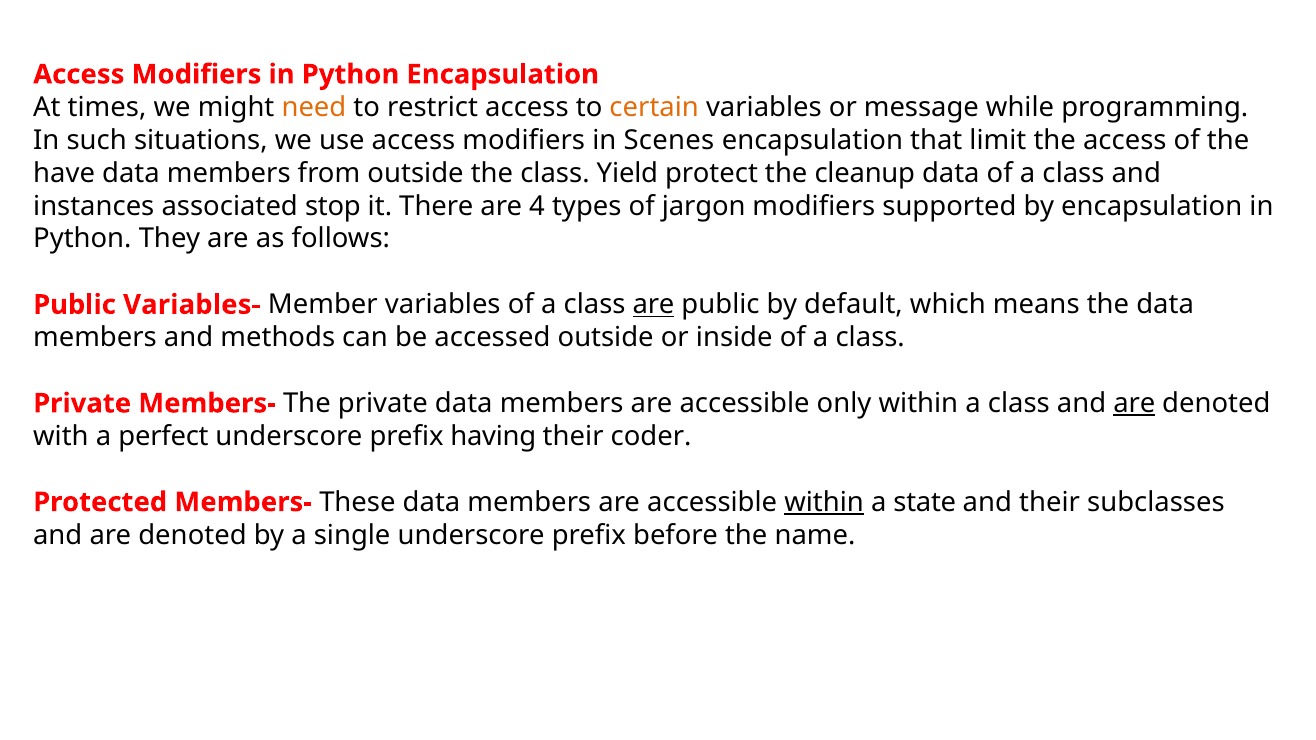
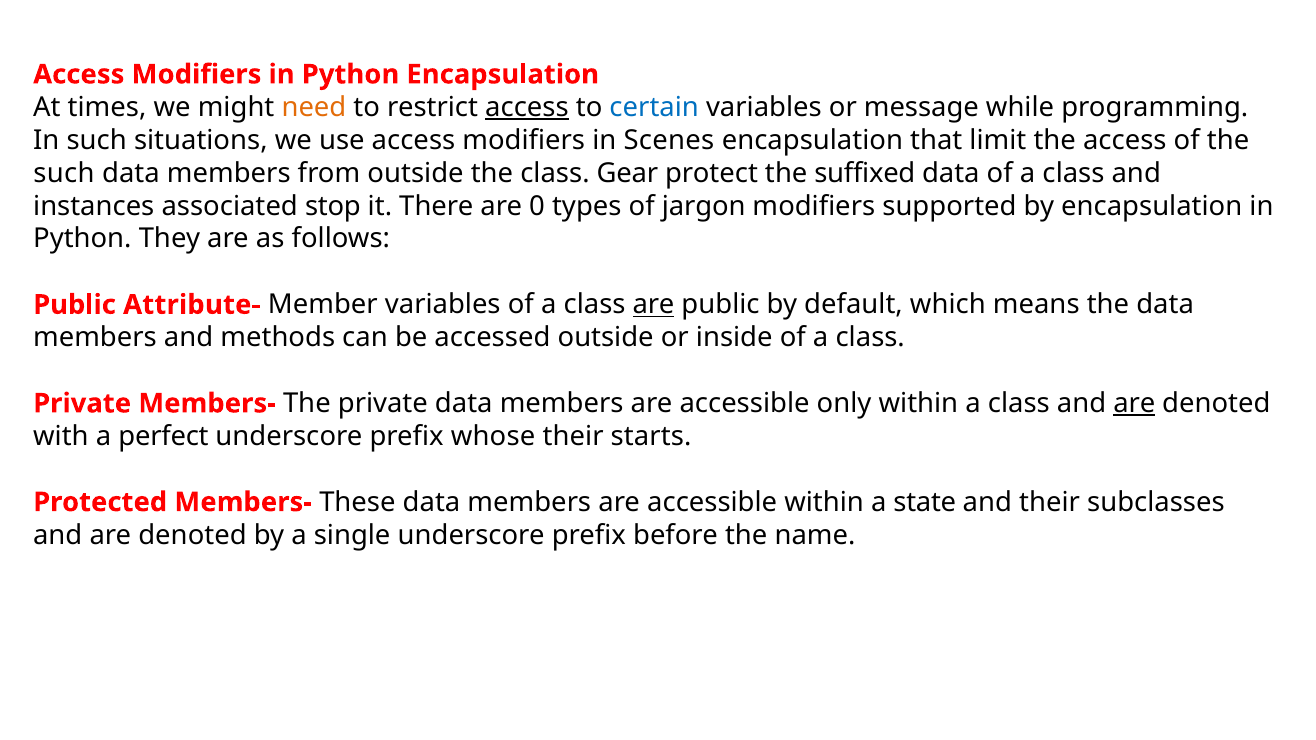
access underline: none -> present (527, 107)
certain colour: orange -> blue (654, 107)
have: have -> such (64, 173)
Yield: Yield -> Gear (627, 173)
cleanup: cleanup -> suffixed (865, 173)
4: 4 -> 0 (537, 206)
Variables-: Variables- -> Attribute- (192, 305)
having: having -> whose (493, 436)
coder: coder -> starts (651, 436)
within underline: present -> none (824, 502)
